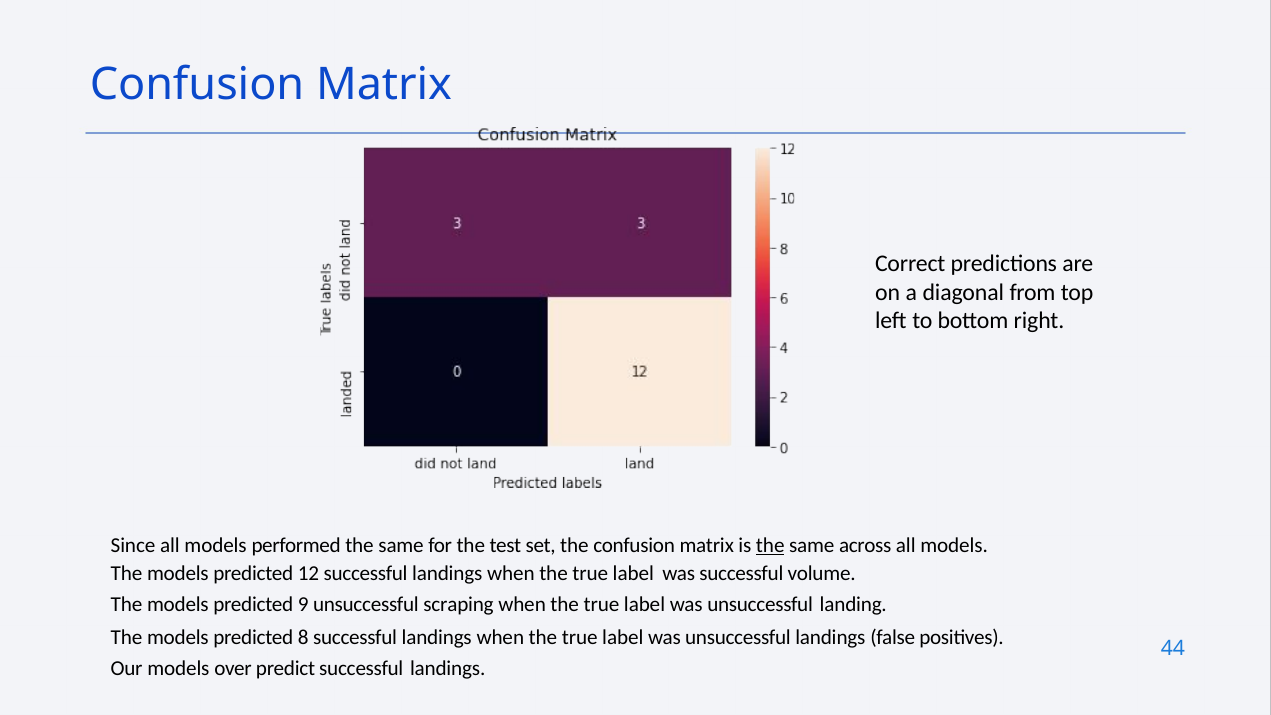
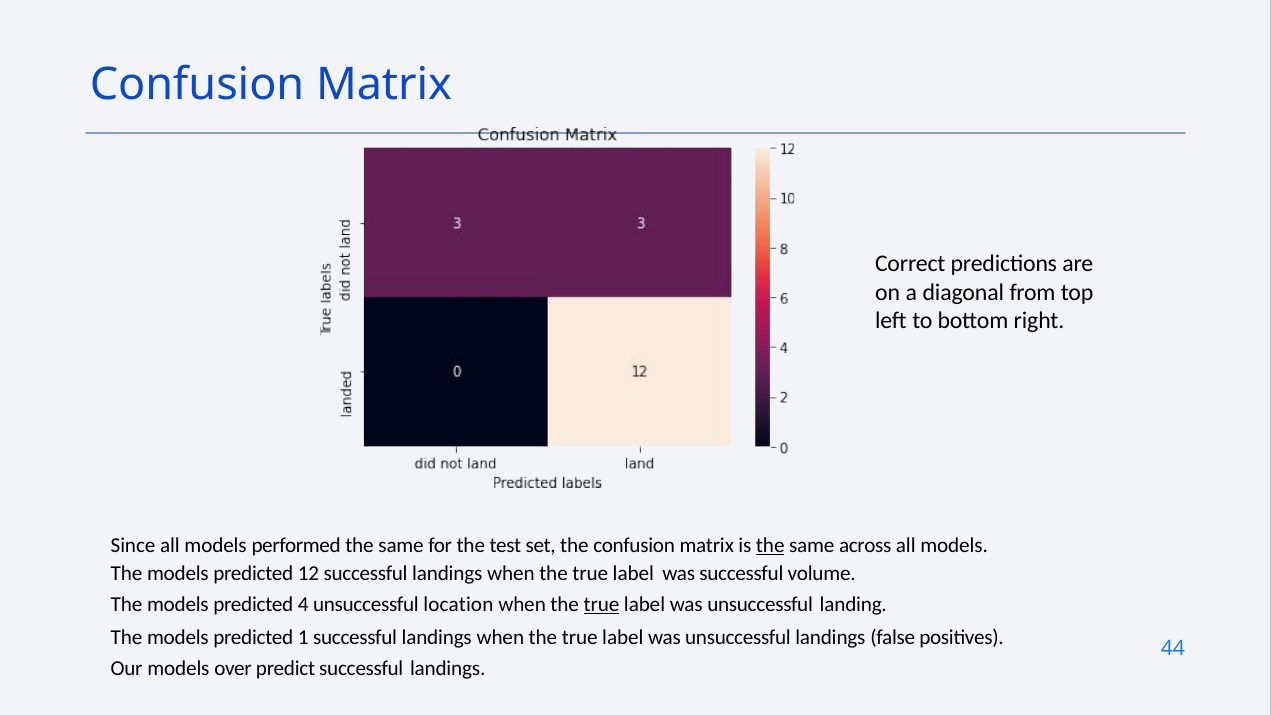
9: 9 -> 4 (303, 605)
scraping: scraping -> location (458, 605)
true underline: none -> present (601, 605)
8: 8 -> 1 (303, 637)
